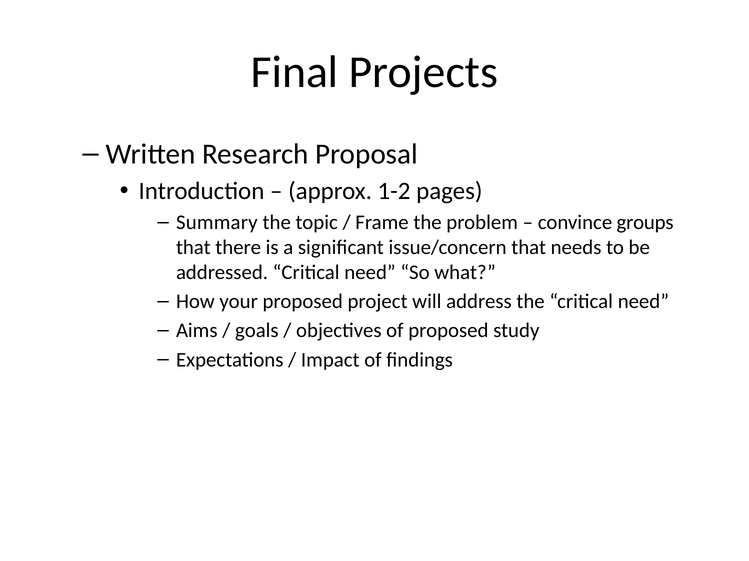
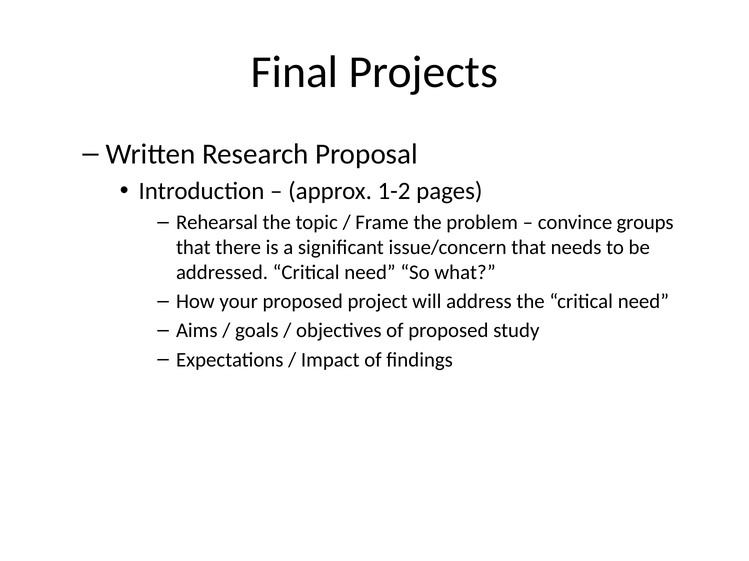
Summary: Summary -> Rehearsal (217, 223)
